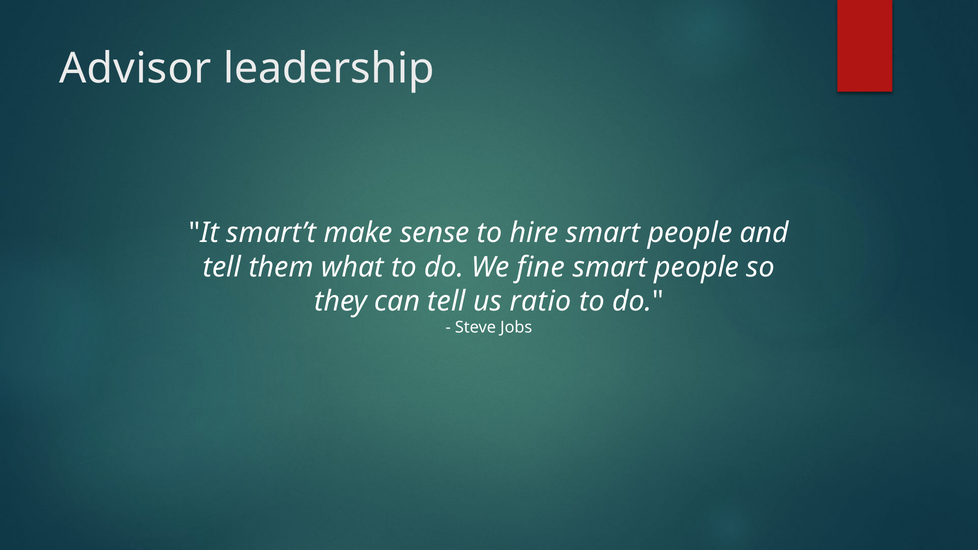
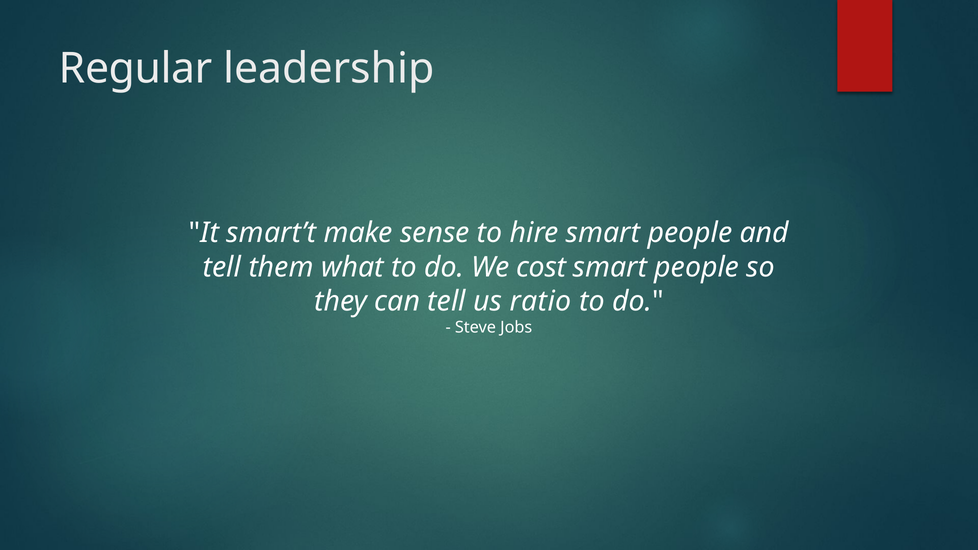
Advisor: Advisor -> Regular (136, 69)
fine: fine -> cost (541, 267)
